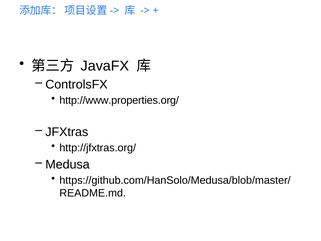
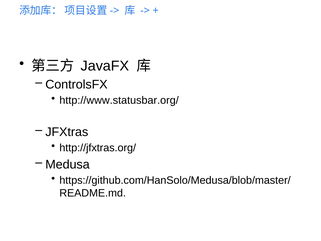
http://www.properties.org/: http://www.properties.org/ -> http://www.statusbar.org/ (119, 100)
